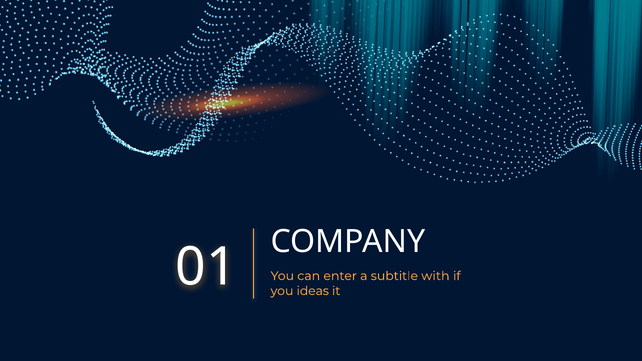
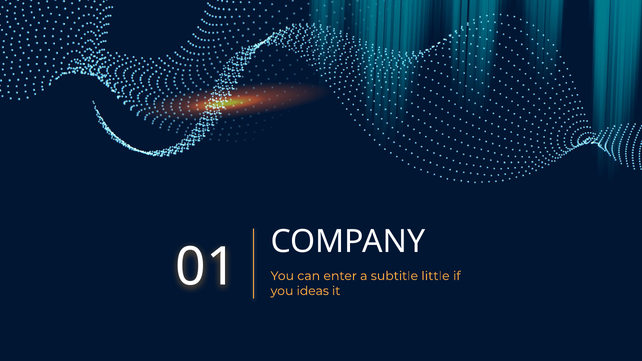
with: with -> little (435, 276)
